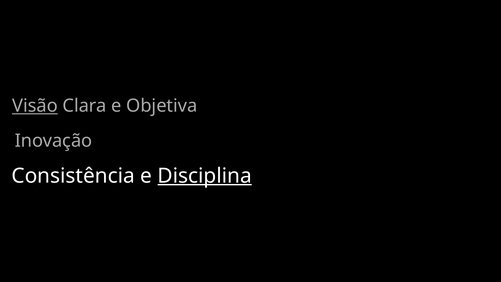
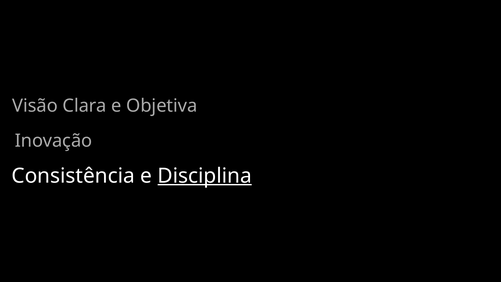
Visão underline: present -> none (35, 106)
